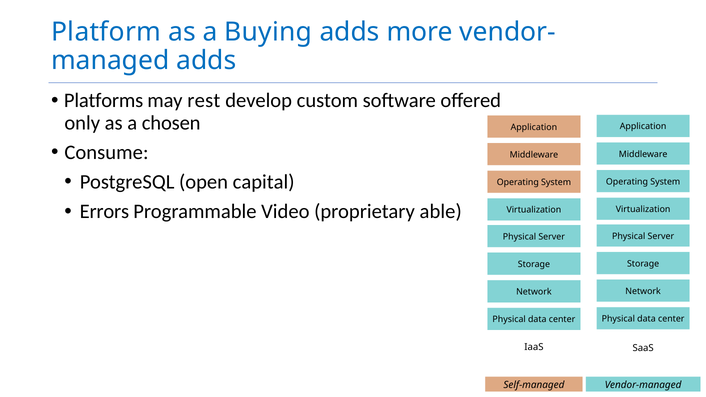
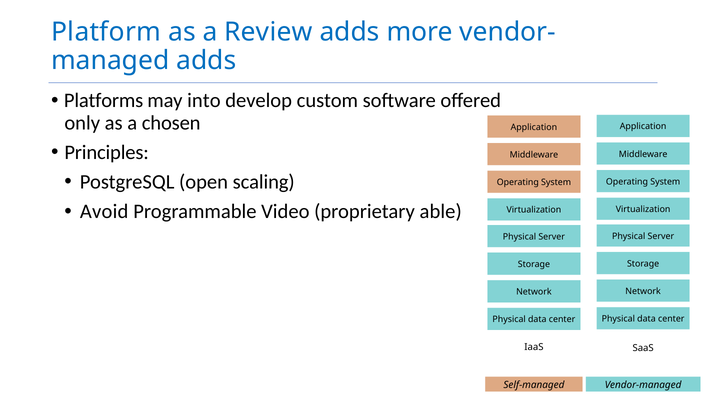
Buying: Buying -> Review (268, 32)
rest: rest -> into (204, 101)
Consume: Consume -> Principles (107, 152)
capital: capital -> scaling (264, 182)
Errors: Errors -> Avoid (104, 212)
